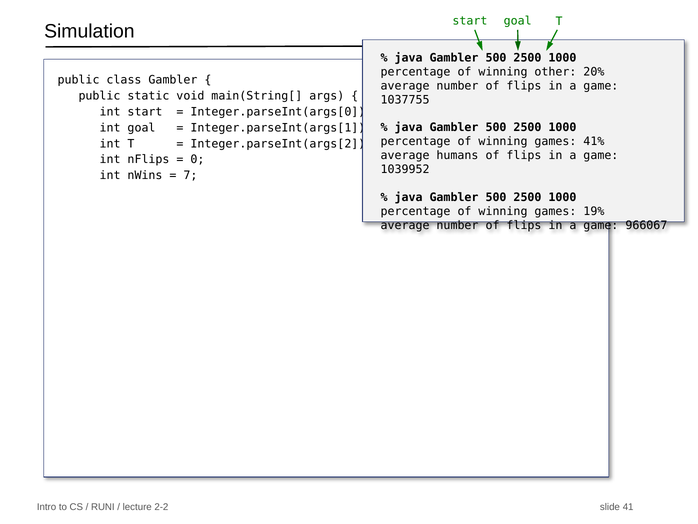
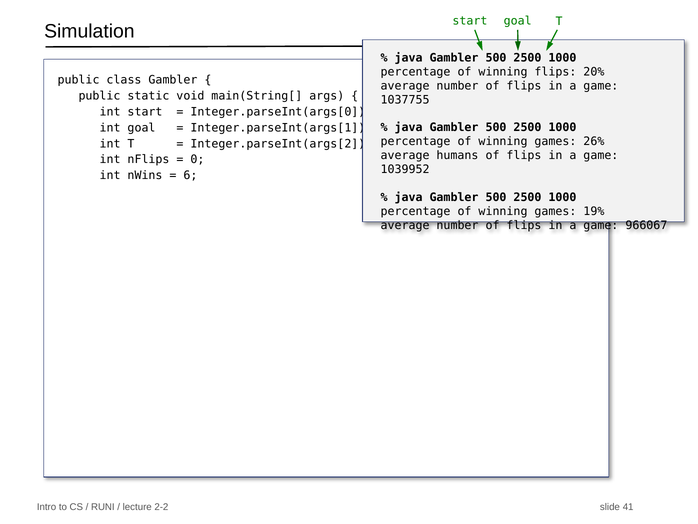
winning other: other -> flips (555, 72)
41%: 41% -> 26% (594, 141)
7: 7 -> 6 (190, 175)
